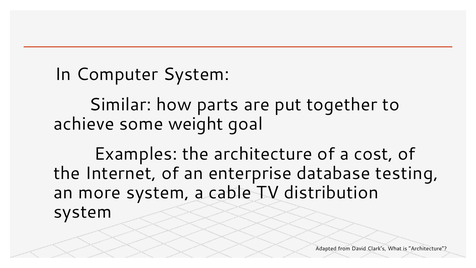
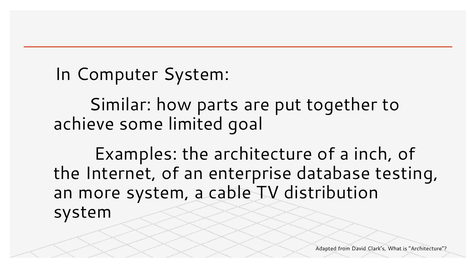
weight: weight -> limited (196, 124)
cost: cost -> inch (373, 154)
